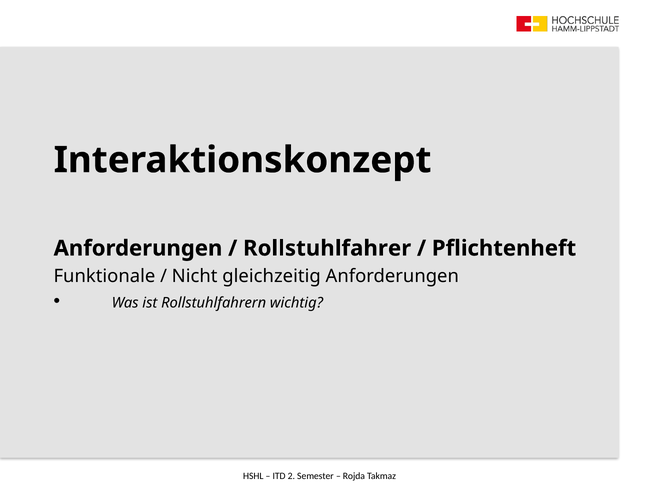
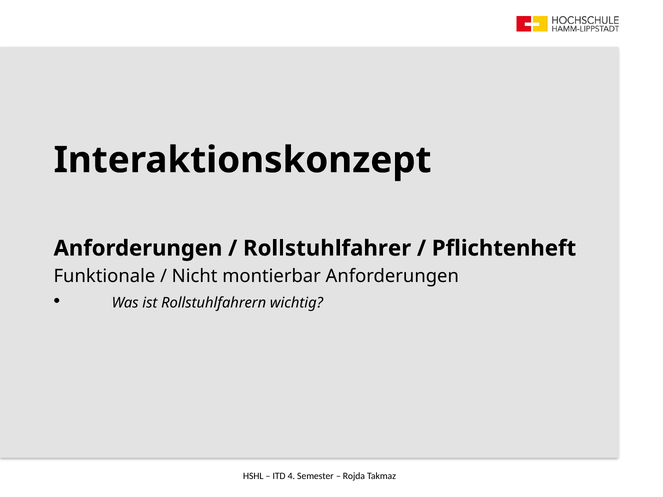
gleichzeitig: gleichzeitig -> montierbar (272, 276)
2: 2 -> 4 (291, 476)
